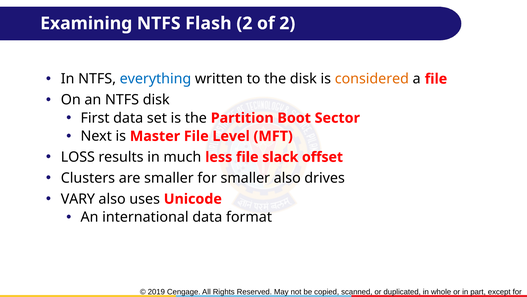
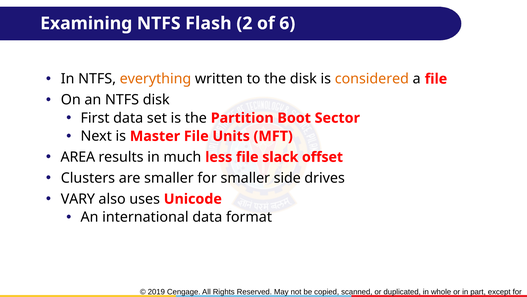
of 2: 2 -> 6 (287, 23)
everything colour: blue -> orange (155, 79)
Level: Level -> Units (231, 136)
LOSS: LOSS -> AREA (78, 157)
smaller also: also -> side (287, 178)
